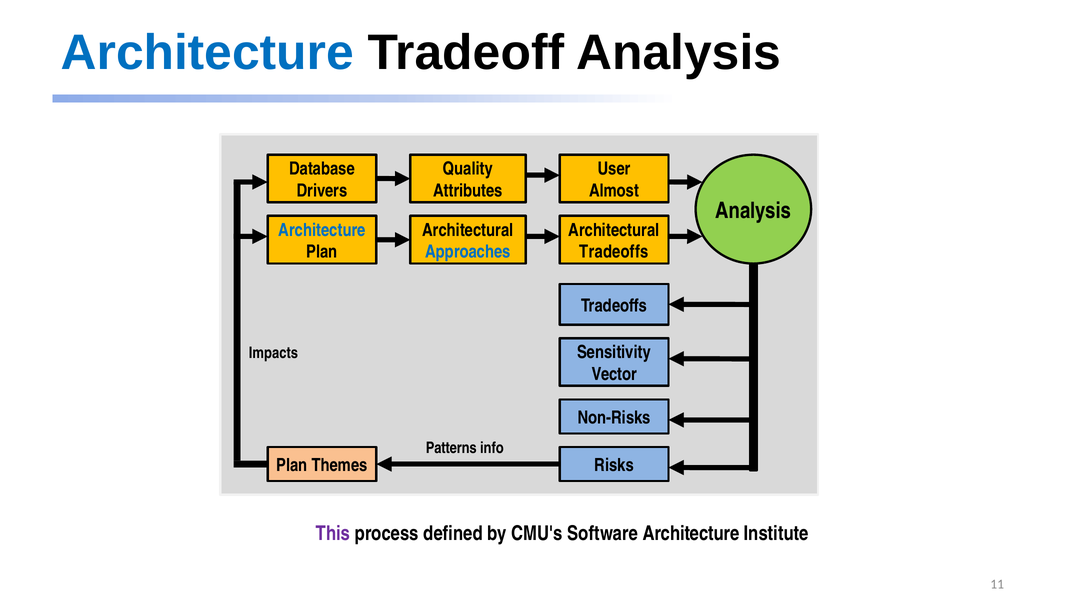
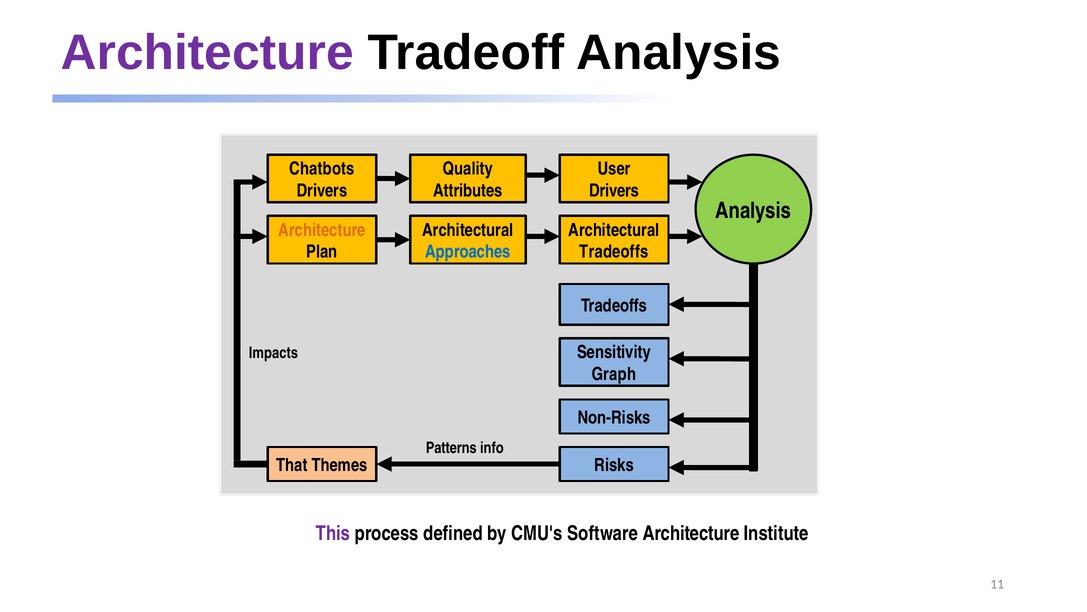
Architecture colour: blue -> purple (207, 53)
Database: Database -> Chatbots (322, 169)
Almost: Almost -> Drivers (614, 190)
Architecture colour: blue -> orange (322, 230)
Vector: Vector -> Graph (614, 374)
Plan: Plan -> That (292, 465)
